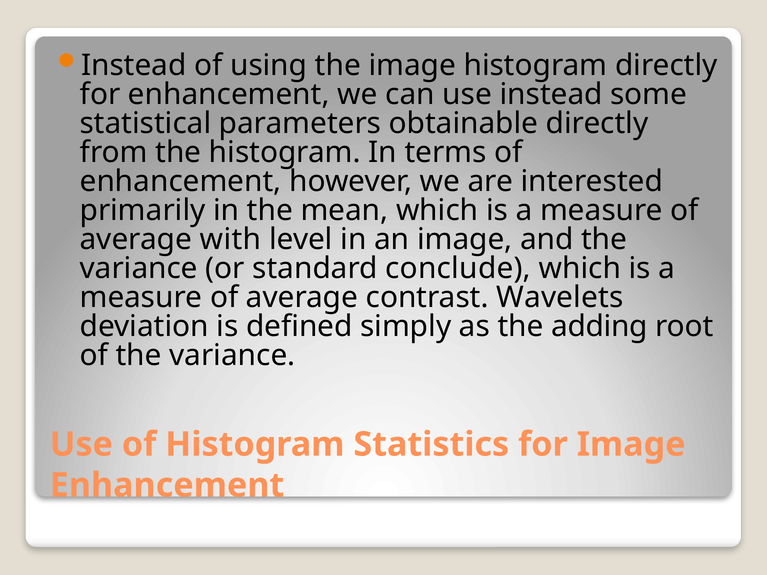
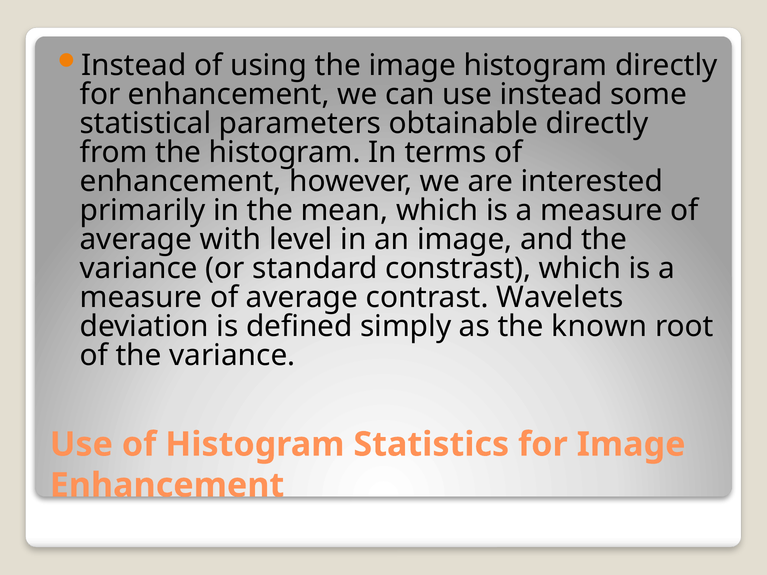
conclude: conclude -> constrast (458, 269)
adding: adding -> known (599, 327)
